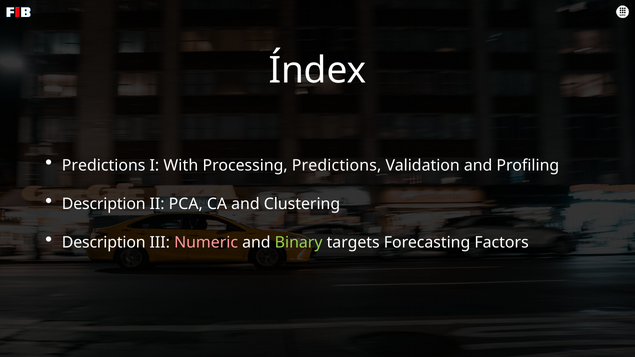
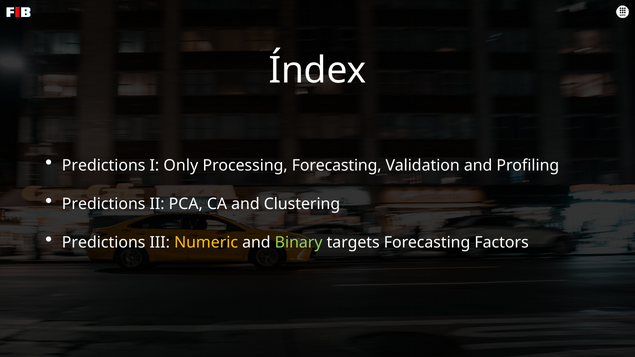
With: With -> Only (181, 166)
Processing Predictions: Predictions -> Forecasting (337, 166)
Description: Description -> Predictions (104, 204)
Description: Description -> Predictions (104, 243)
Numeric colour: pink -> yellow (206, 243)
